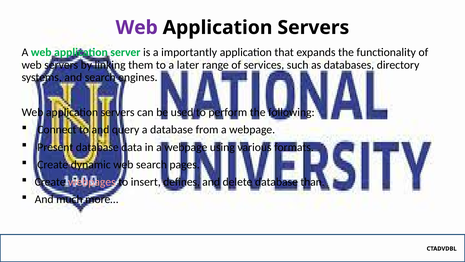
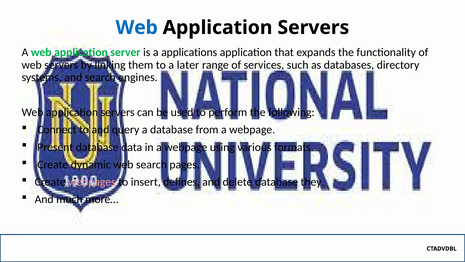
Web colour: purple -> blue (137, 28)
importantly: importantly -> applications (189, 52)
than: than -> they (312, 182)
